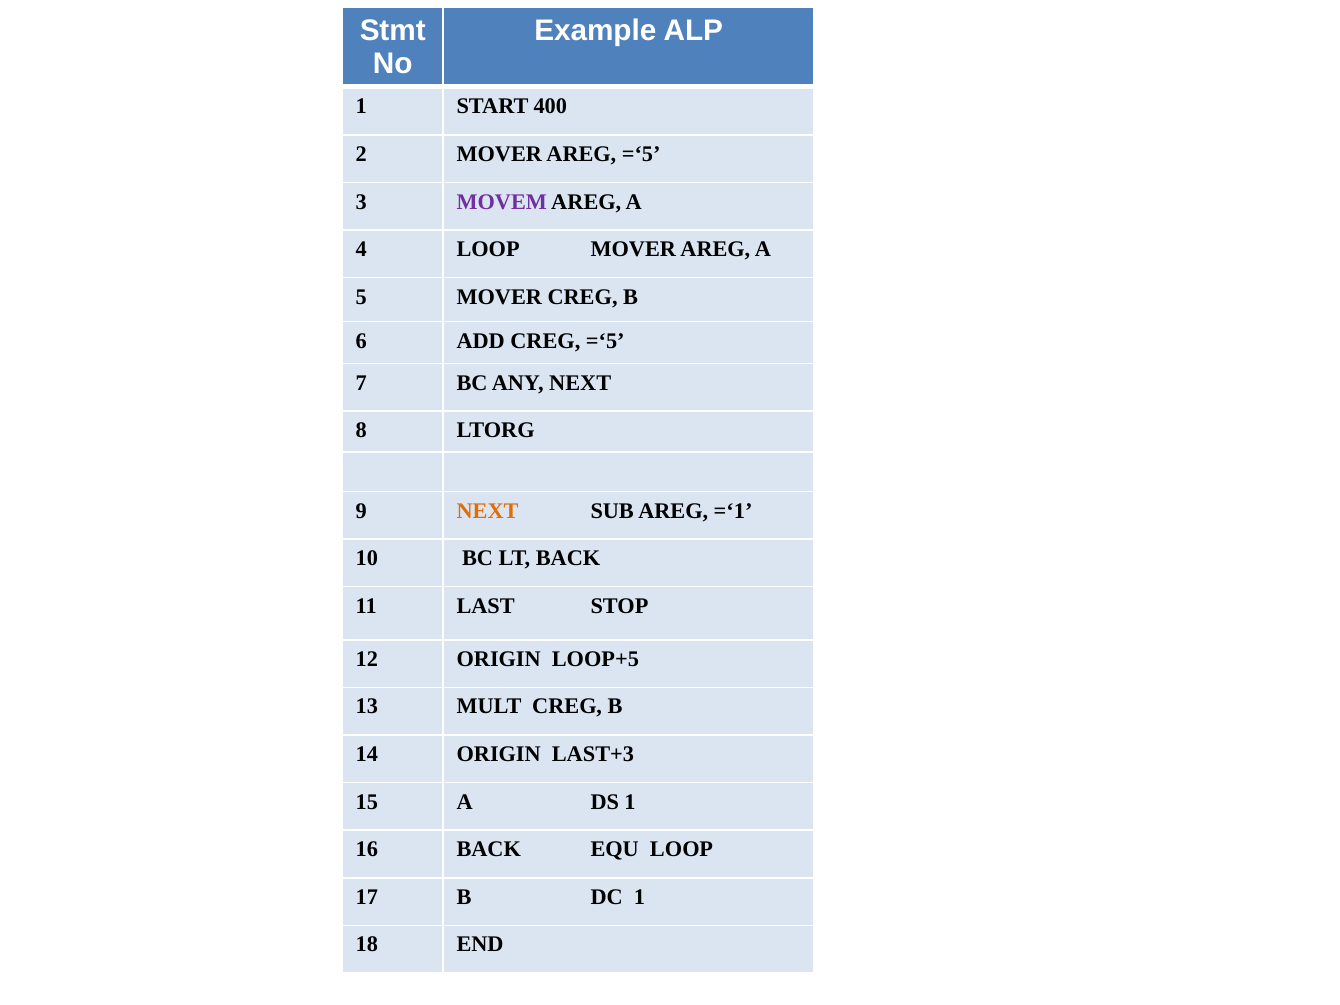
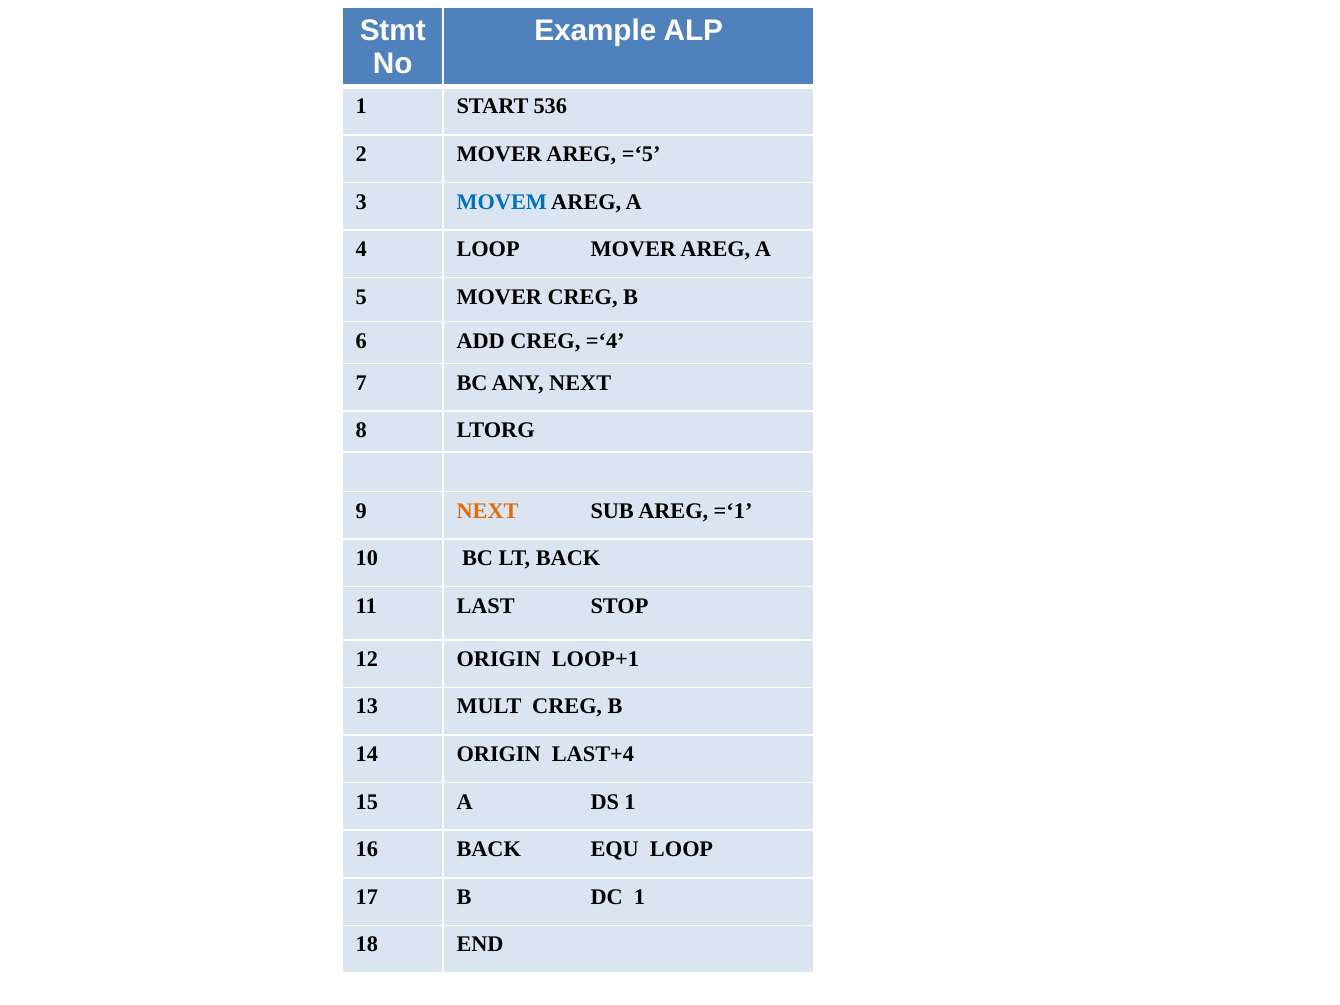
400: 400 -> 536 (550, 106)
MOVEM colour: purple -> blue (502, 202)
CREG =‘5: =‘5 -> =‘4 (605, 341)
LOOP+5: LOOP+5 -> LOOP+1 (595, 659)
LAST+3: LAST+3 -> LAST+4 (593, 754)
